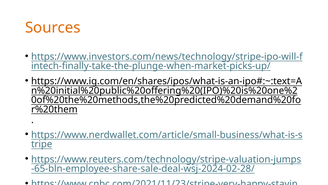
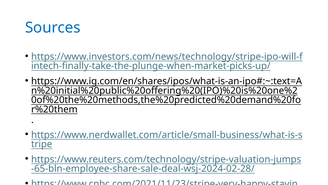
Sources colour: orange -> blue (53, 28)
